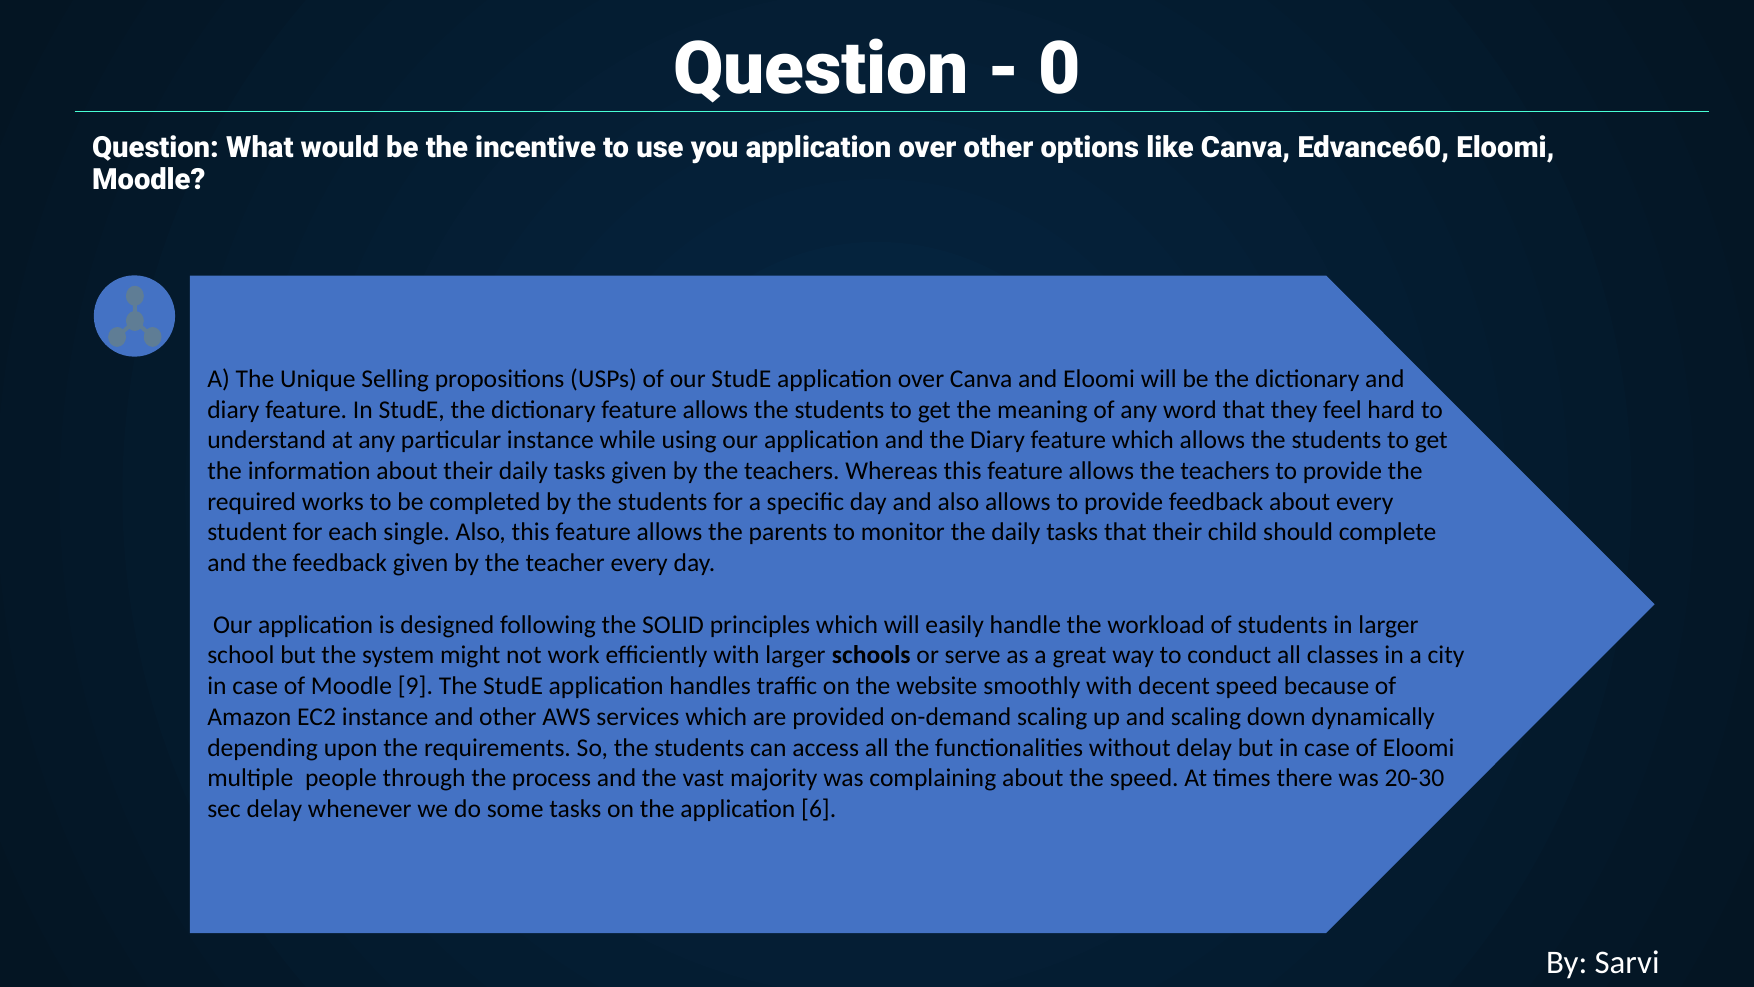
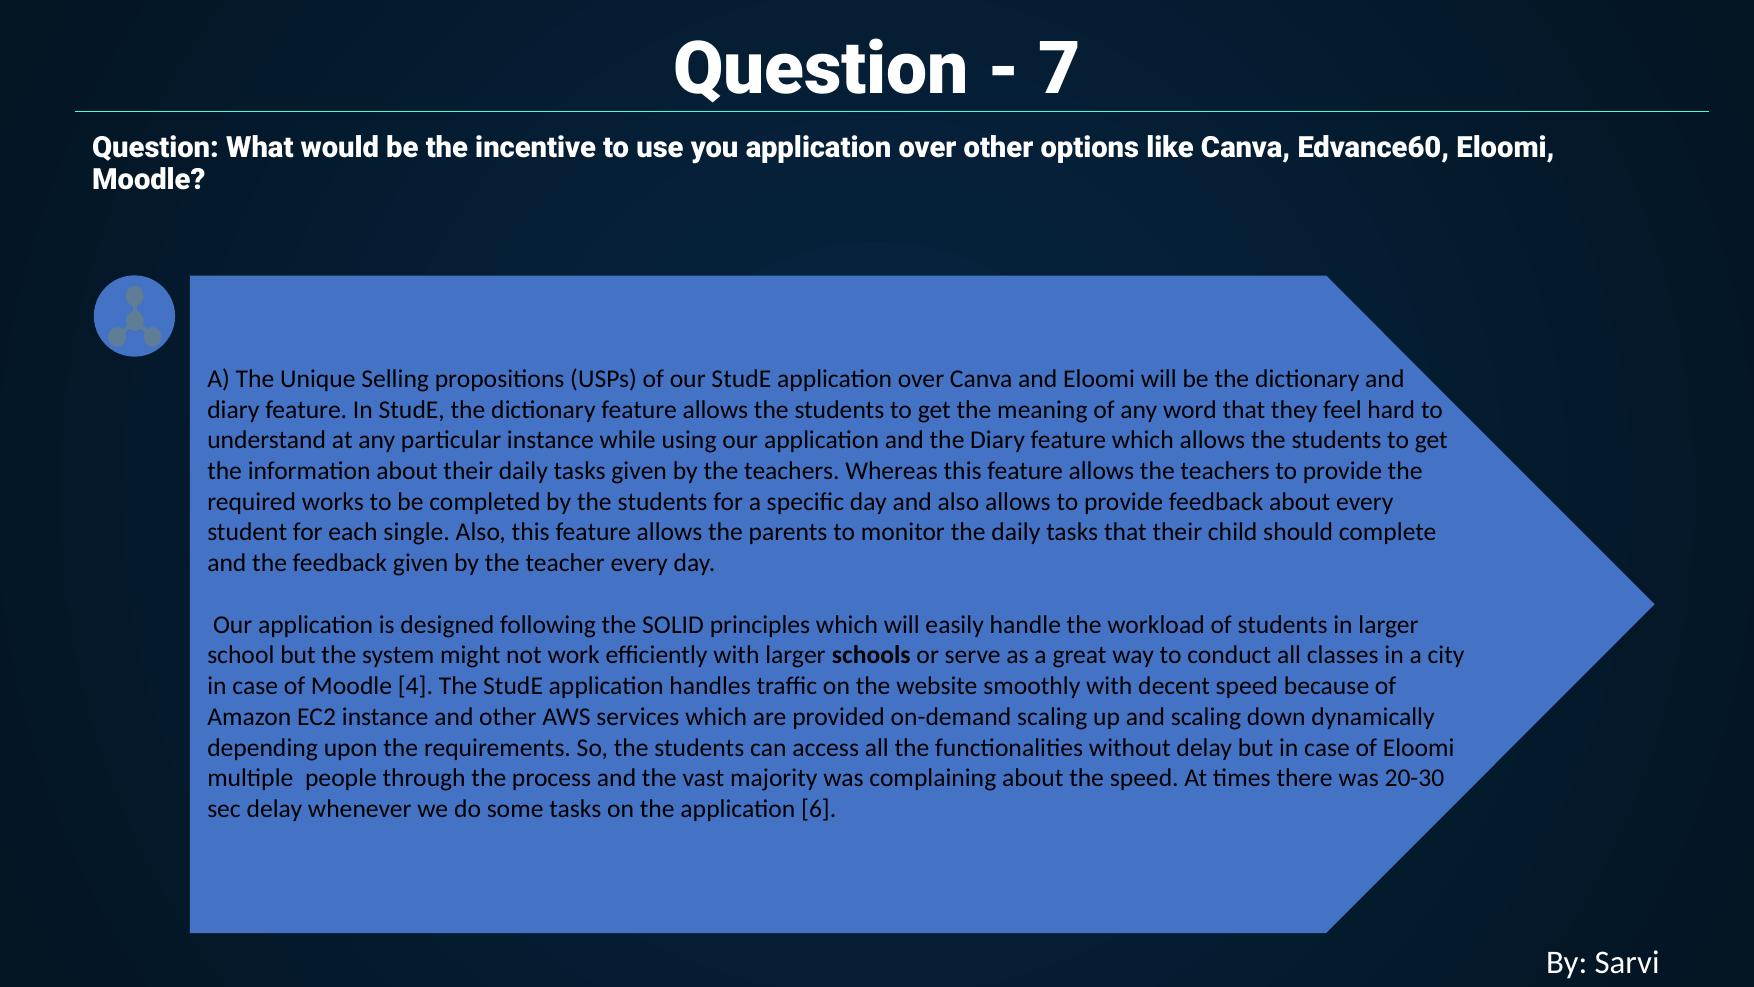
0: 0 -> 7 (1059, 69)
9: 9 -> 4 (415, 686)
